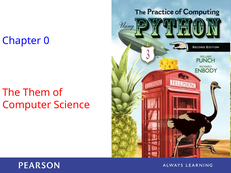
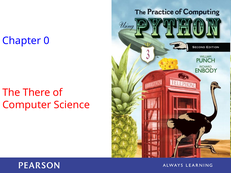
Them: Them -> There (37, 93)
